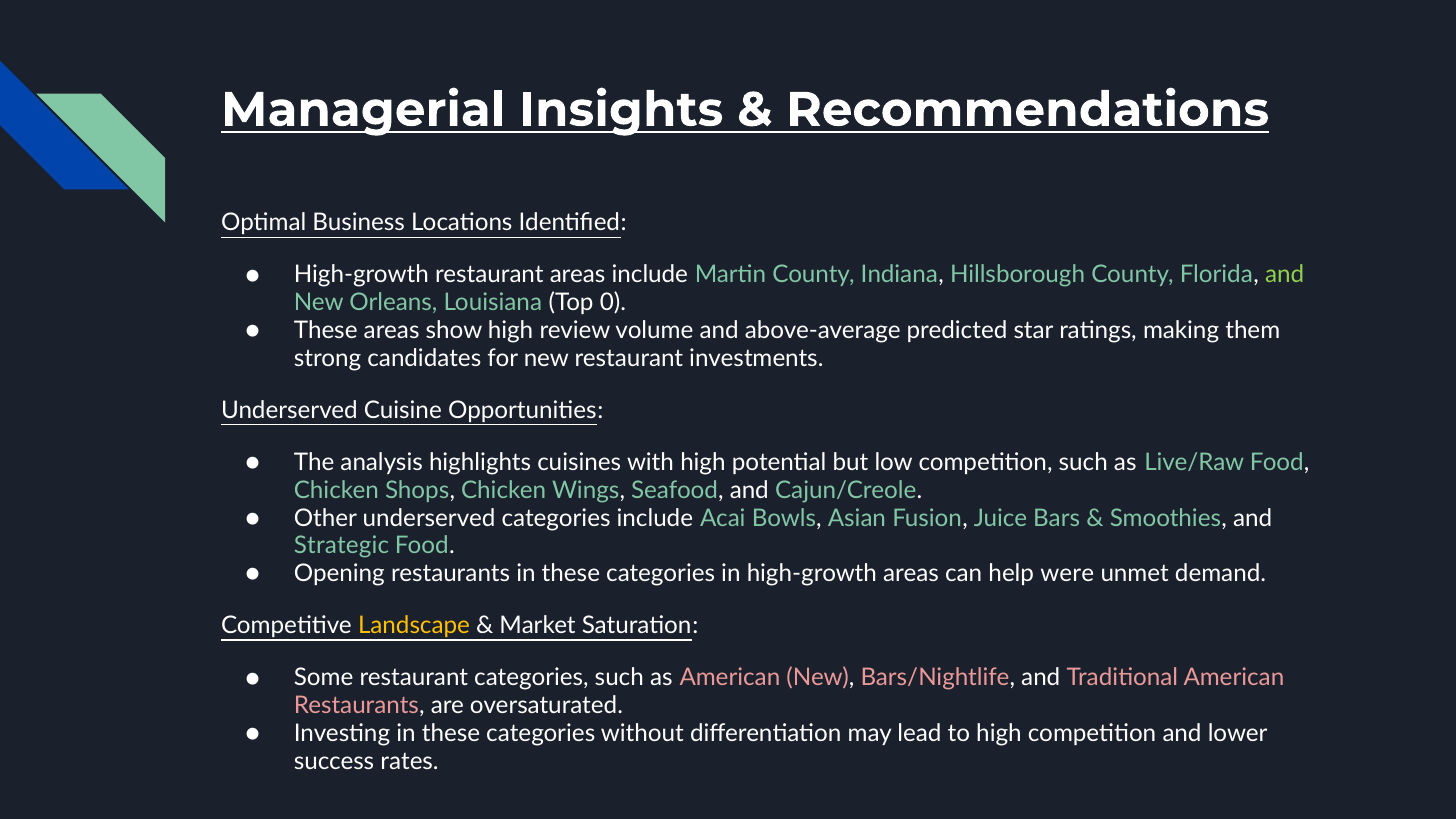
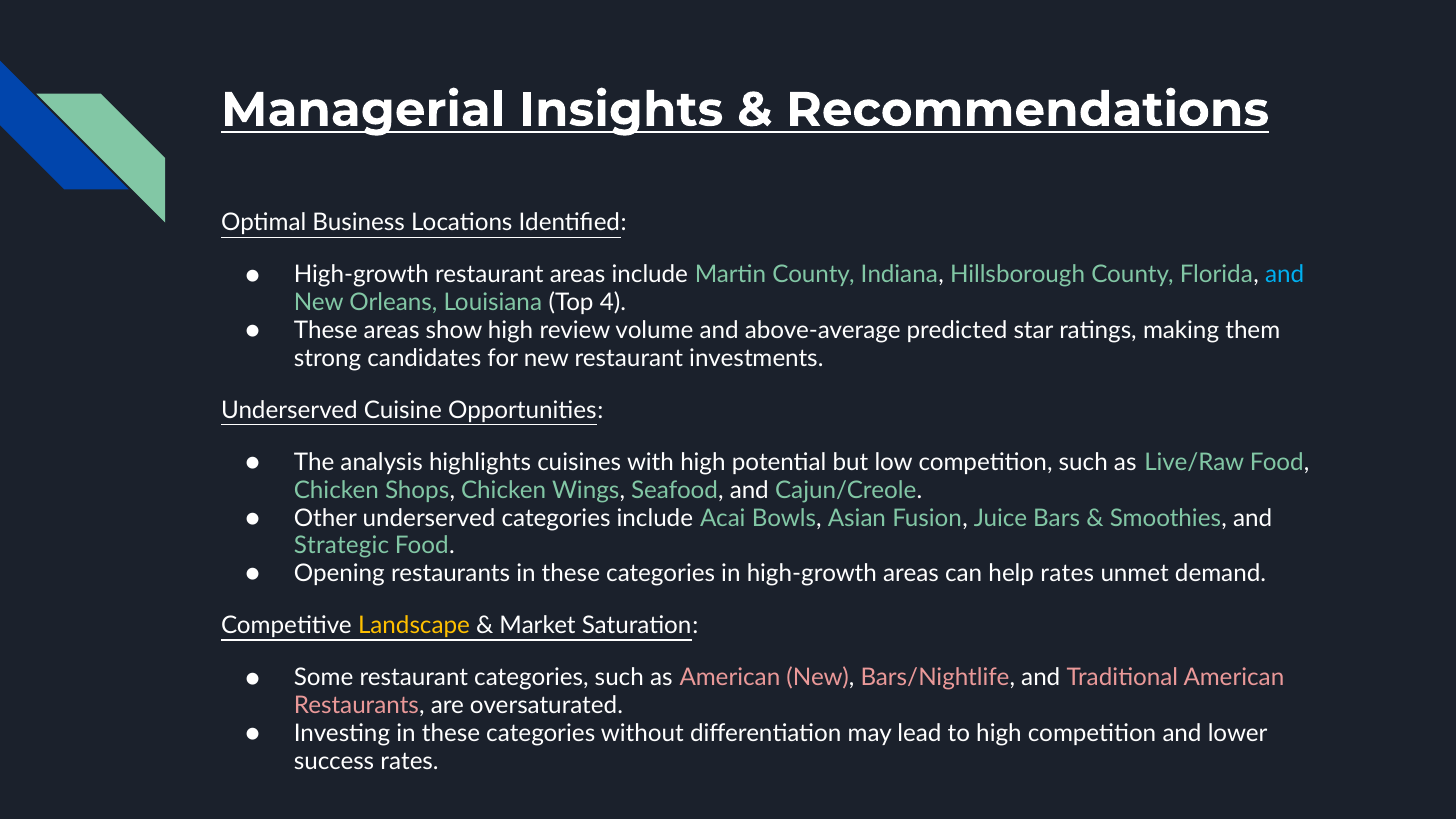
and colour: light green -> light blue (1285, 275)
0: 0 -> 4 (613, 303)
help were: were -> rates (1067, 574)
